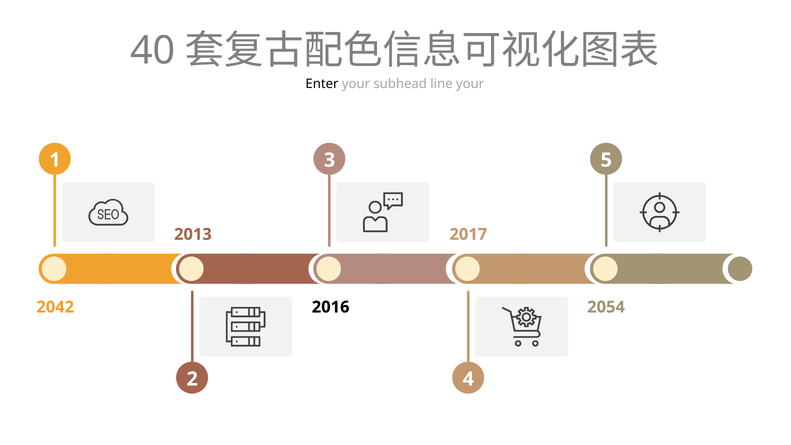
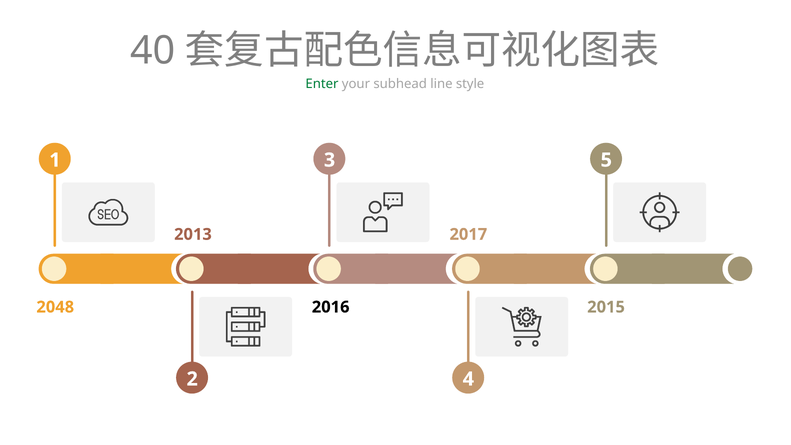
Enter colour: black -> green (322, 84)
line your: your -> style (470, 84)
2042: 2042 -> 2048 (55, 307)
2054: 2054 -> 2015 (606, 307)
